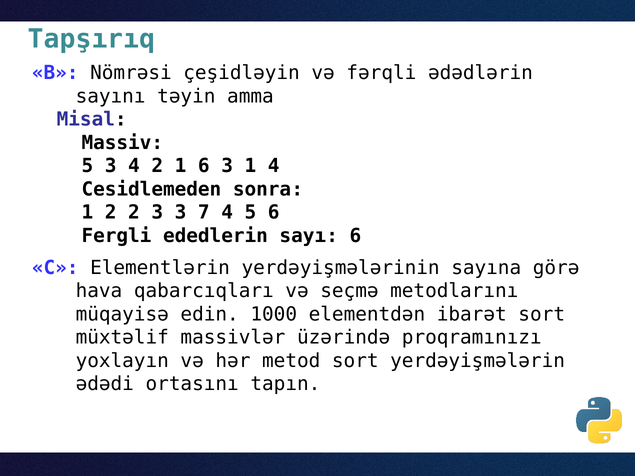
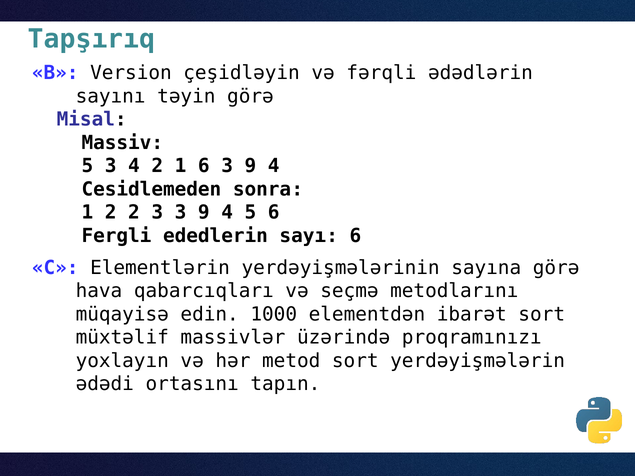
Nömrəsi: Nömrəsi -> Version (131, 73)
təyin amma: amma -> görə (250, 96)
6 3 1: 1 -> 9 (250, 166)
3 3 7: 7 -> 9 (204, 213)
